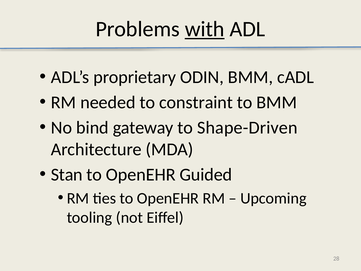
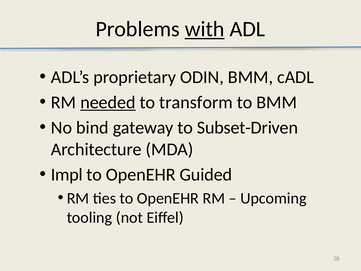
needed underline: none -> present (108, 102)
constraint: constraint -> transform (196, 102)
Shape-Driven: Shape-Driven -> Subset-Driven (247, 128)
Stan: Stan -> Impl (67, 175)
